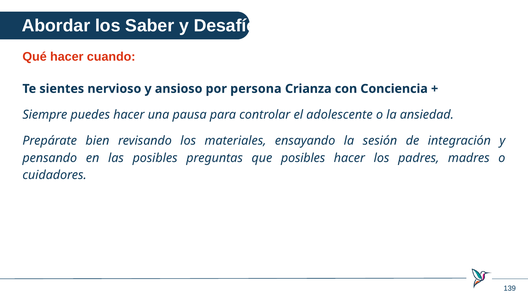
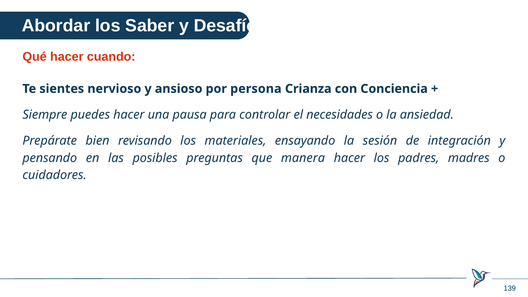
adolescente: adolescente -> necesidades (340, 115)
que posibles: posibles -> manera (303, 158)
